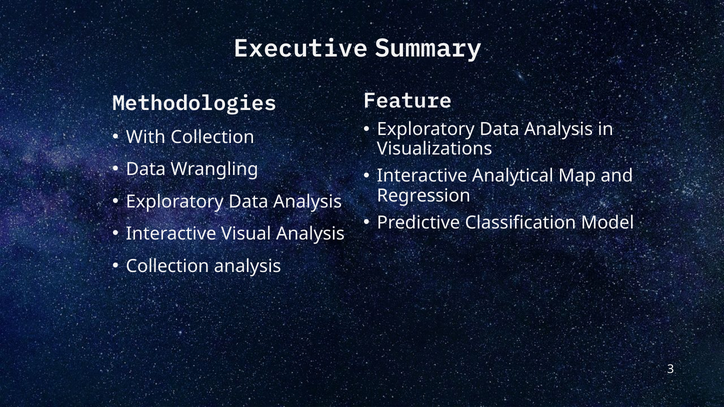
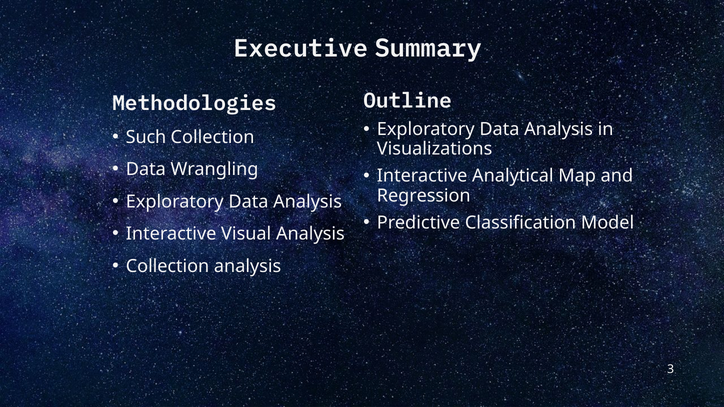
Feature: Feature -> Outline (408, 101)
With: With -> Such (146, 137)
